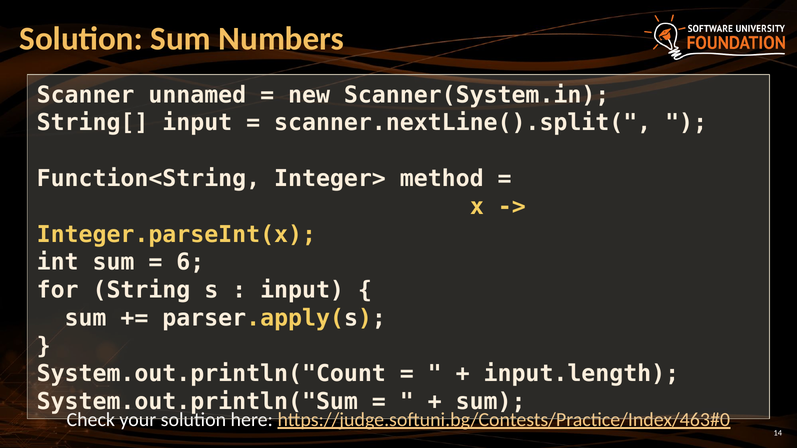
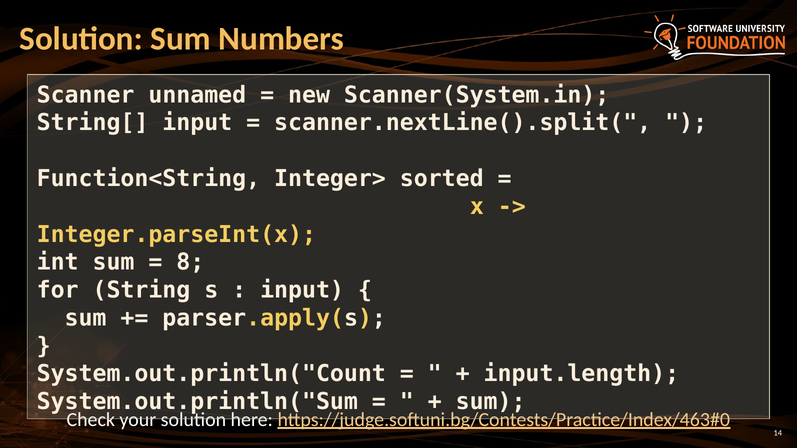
method: method -> sorted (442, 179)
6: 6 -> 8 (190, 263)
